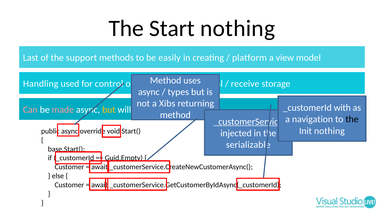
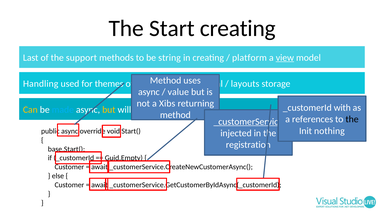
Start nothing: nothing -> creating (238, 28)
easily: easily -> string (170, 58)
view underline: none -> present (285, 58)
control: control -> themes (109, 84)
receive: receive -> layouts (245, 84)
types: types -> value (178, 92)
Can colour: pink -> yellow (30, 110)
made colour: pink -> light blue (63, 110)
navigation: navigation -> references (313, 119)
serializable: serializable -> registration (248, 145)
